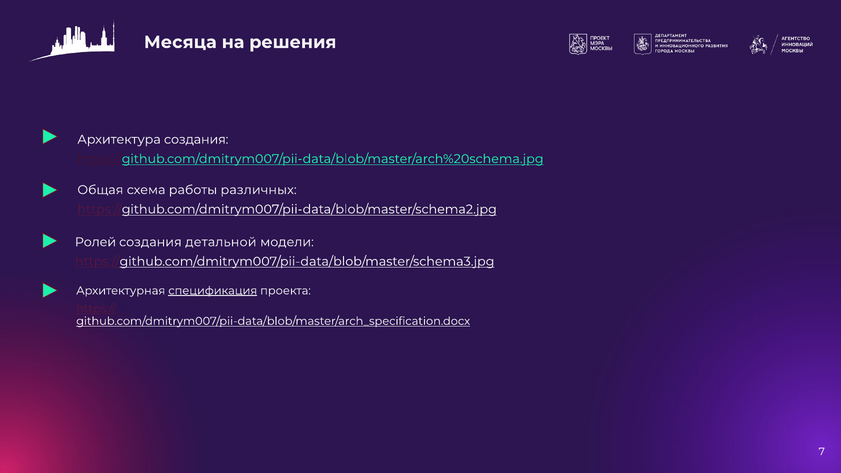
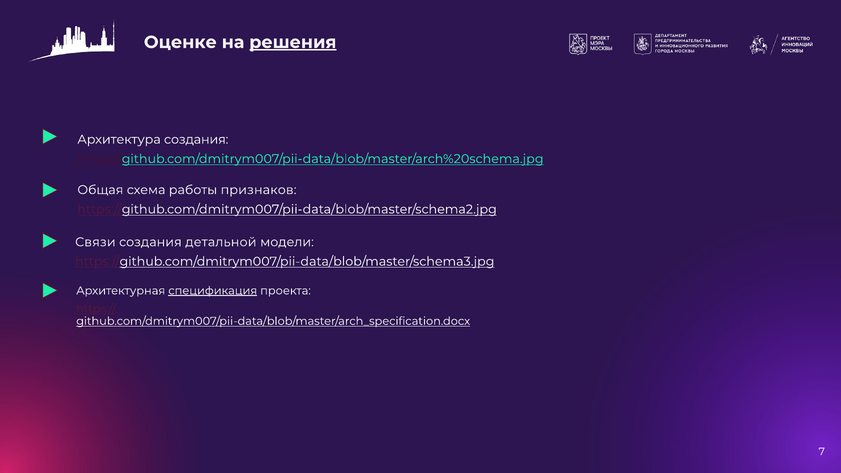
Месяца: Месяца -> Оценке (180, 42)
решения underline: none -> present (293, 42)
различных: различных -> признаков (259, 190)
Ролей: Ролей -> Связи (95, 242)
